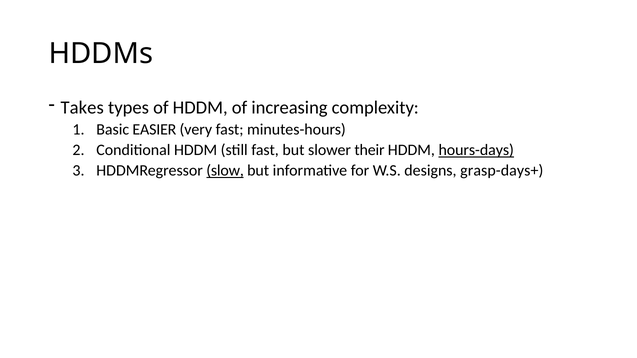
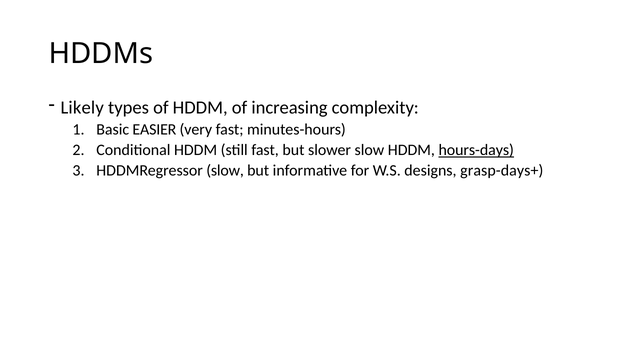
Takes: Takes -> Likely (82, 108)
slower their: their -> slow (369, 150)
slow underline: present -> none (225, 171)
